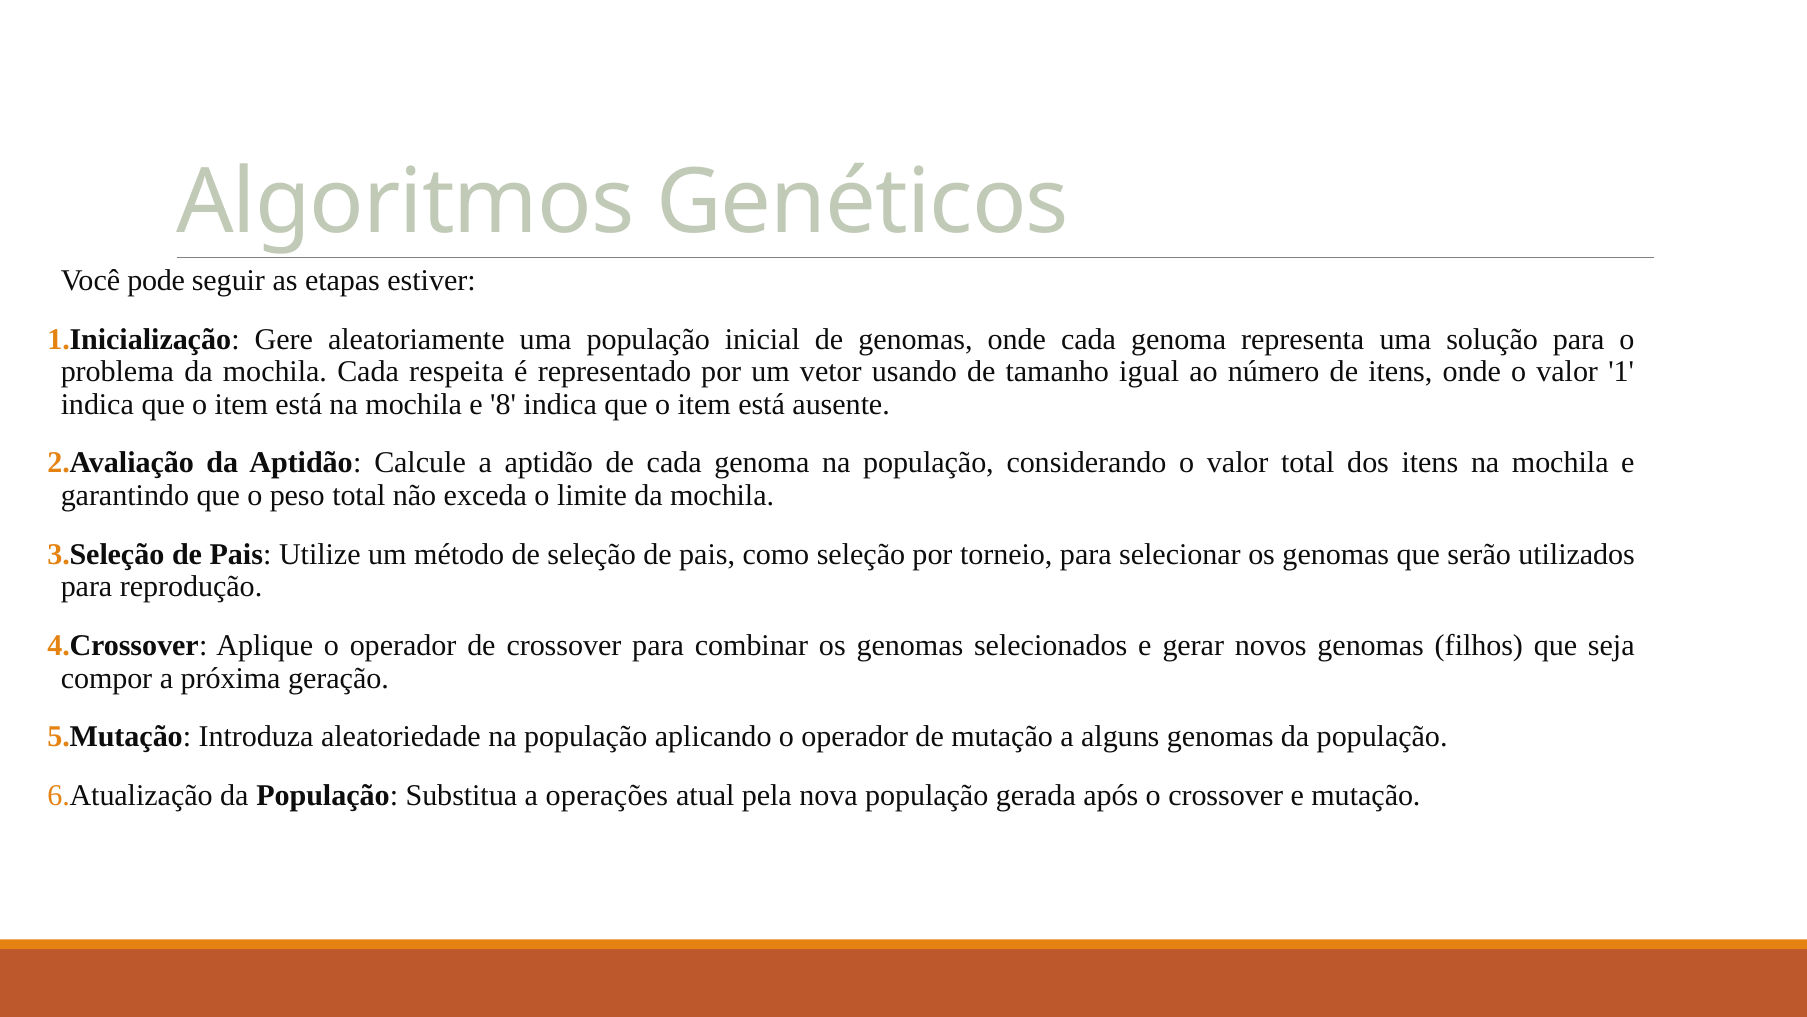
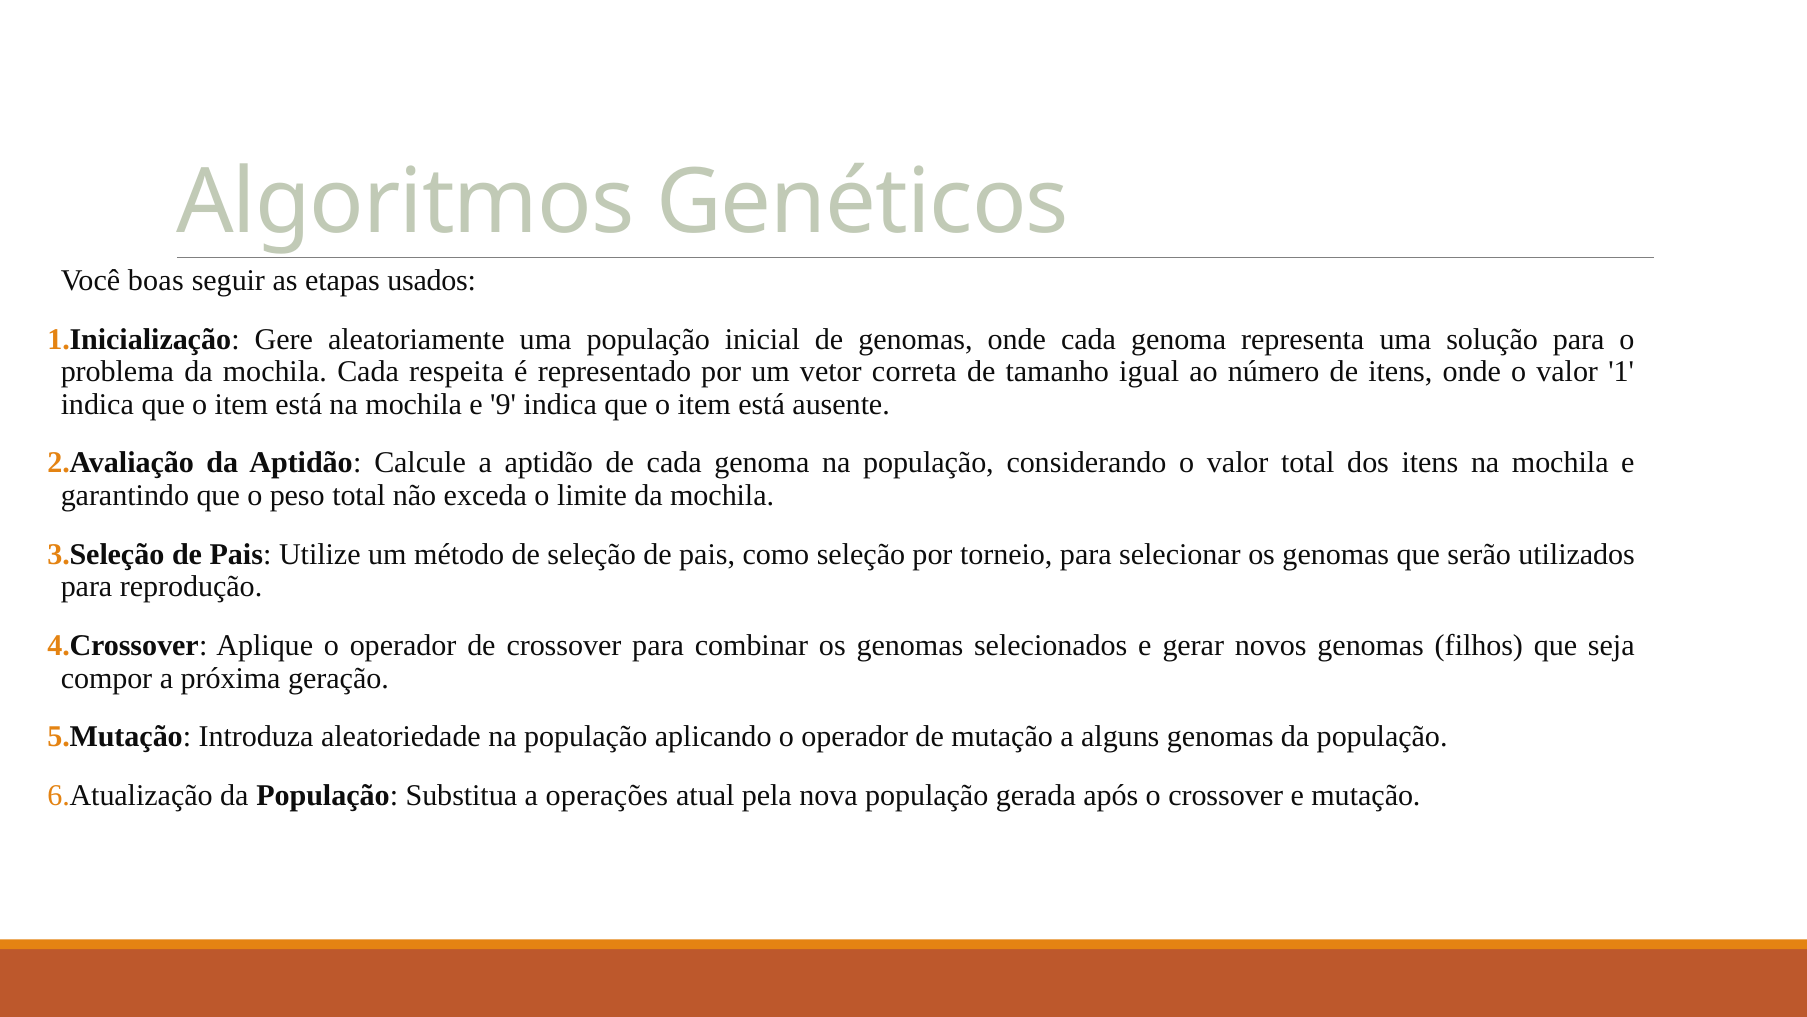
pode: pode -> boas (156, 280)
estiver: estiver -> usados (432, 280)
usando: usando -> correta (914, 372)
8: 8 -> 9 (503, 404)
